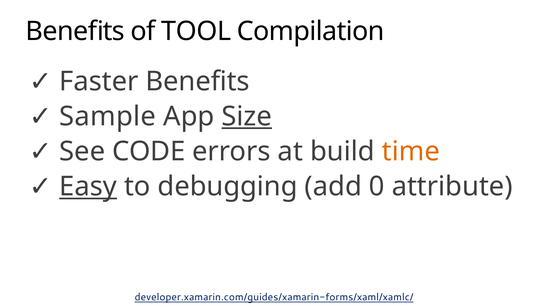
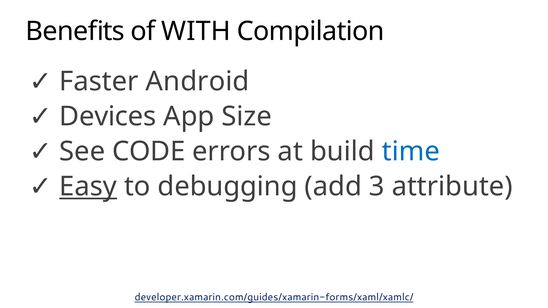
TOOL: TOOL -> WITH (196, 31)
Faster Benefits: Benefits -> Android (198, 82)
Sample: Sample -> Devices (108, 117)
Size underline: present -> none (247, 117)
time colour: orange -> blue (411, 152)
0: 0 -> 3 (377, 187)
